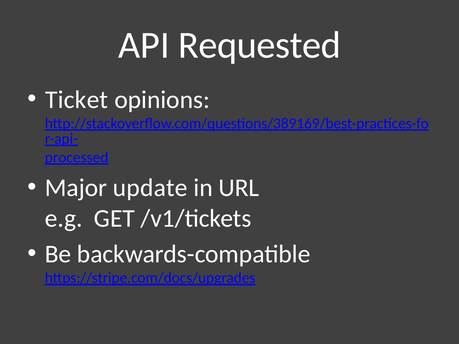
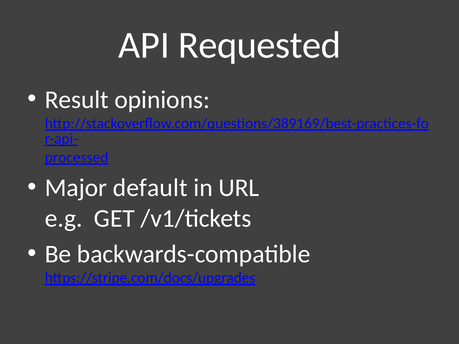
Ticket: Ticket -> Result (77, 100)
update: update -> default (150, 188)
